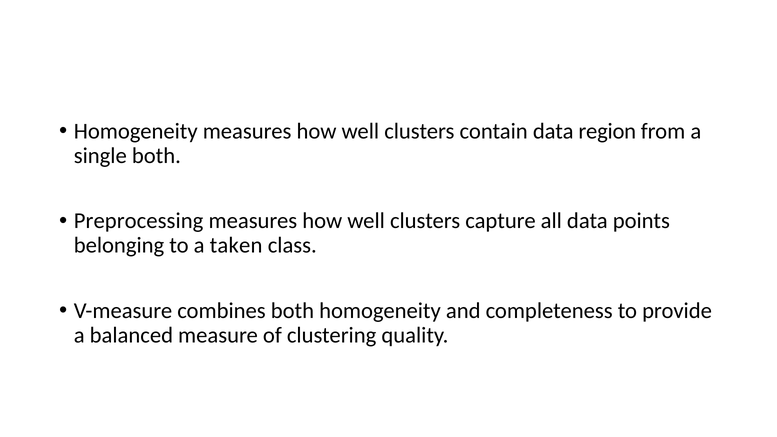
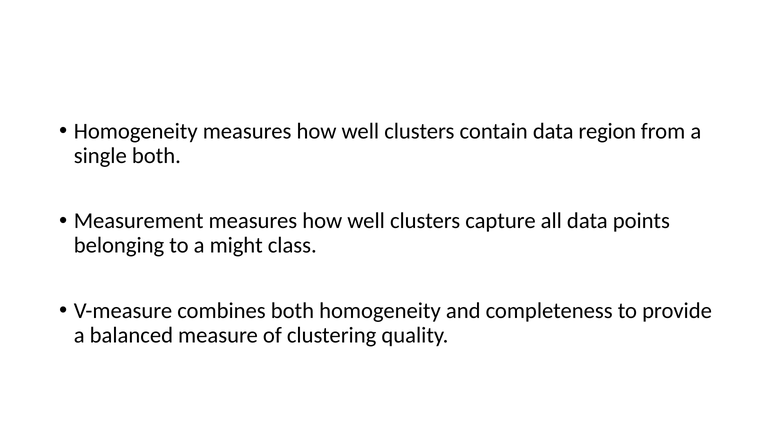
Preprocessing: Preprocessing -> Measurement (139, 221)
taken: taken -> might (236, 245)
